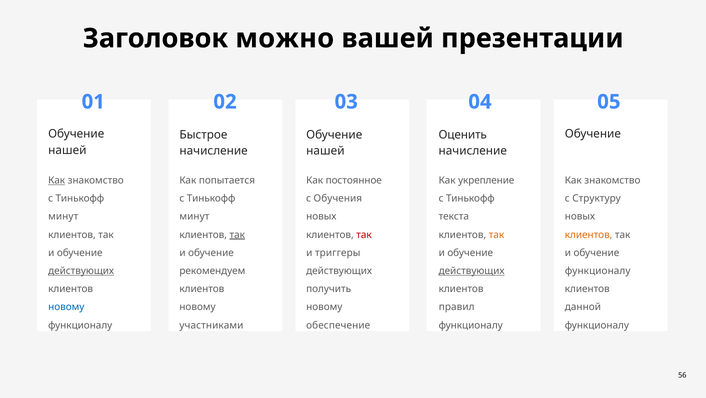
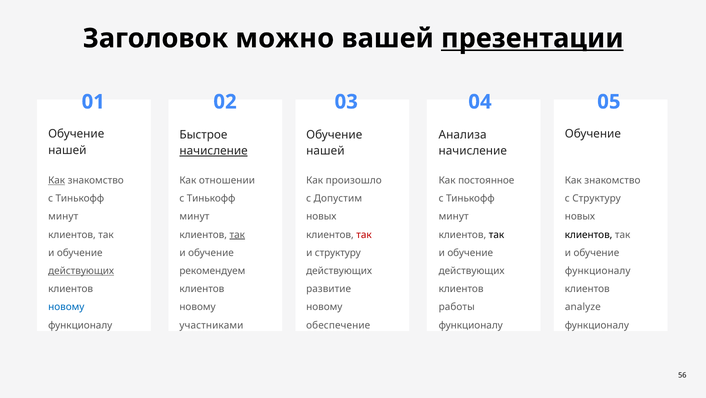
презентации underline: none -> present (532, 38)
Оценить: Оценить -> Анализа (463, 135)
начисление underline: none -> present (214, 151)
попытается: попытается -> отношении (227, 180)
постоянное: постоянное -> произошло (354, 180)
укрепление: укрепление -> постоянное (486, 180)
Обучения: Обучения -> Допустим (338, 198)
текста: текста -> минут (454, 217)
так colour: orange -> black (496, 235)
клиентов colour: orange -> black (589, 235)
и триггеры: триггеры -> структуру (338, 253)
действующих underline: present -> none (472, 271)
получить: получить -> развитие (329, 289)
правил: правил -> работы (457, 307)
данной: данной -> analyze (583, 307)
